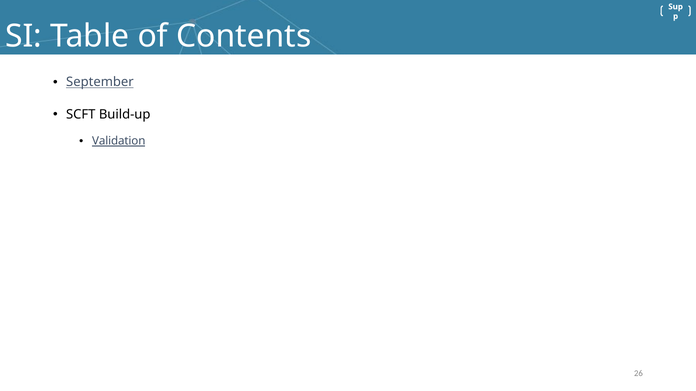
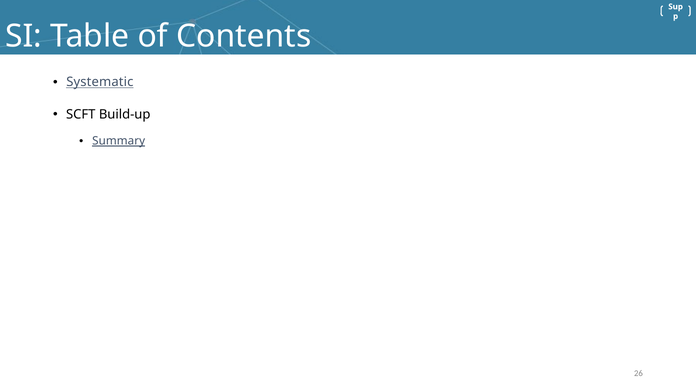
September: September -> Systematic (100, 82)
Validation: Validation -> Summary (119, 141)
